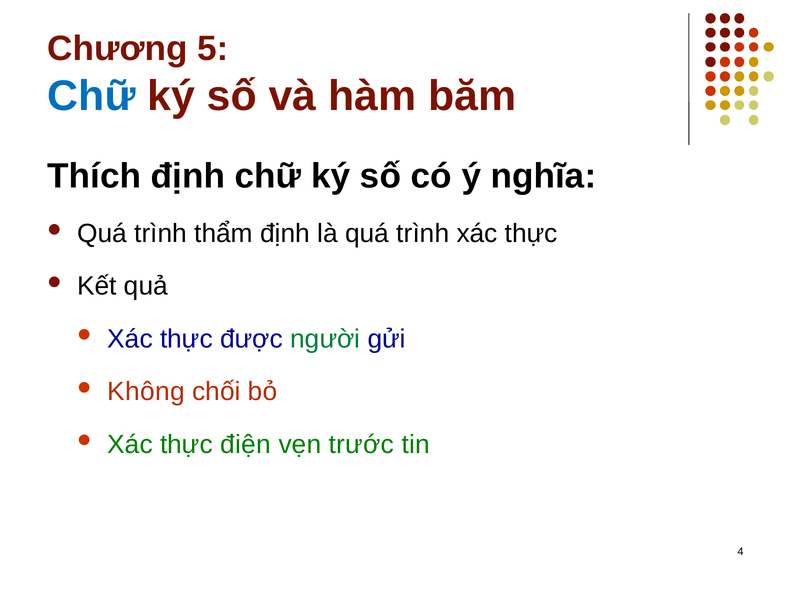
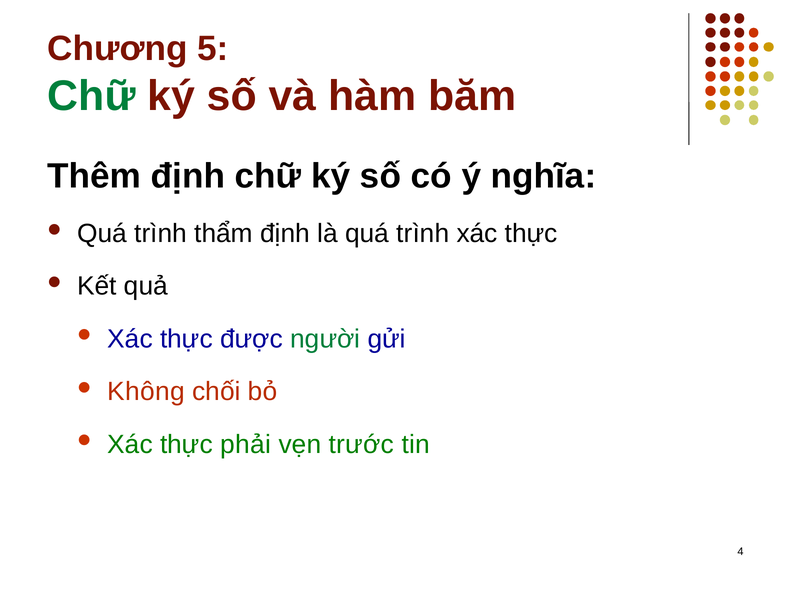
Chữ colour: blue -> green (91, 96)
Thích: Thích -> Thêm (94, 176)
điện: điện -> phải (246, 445)
